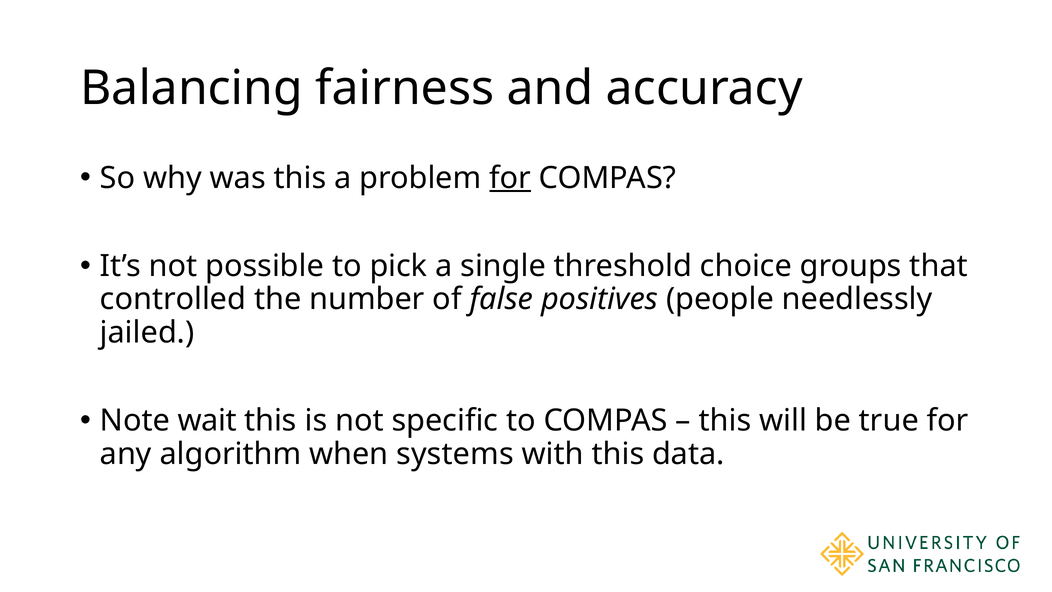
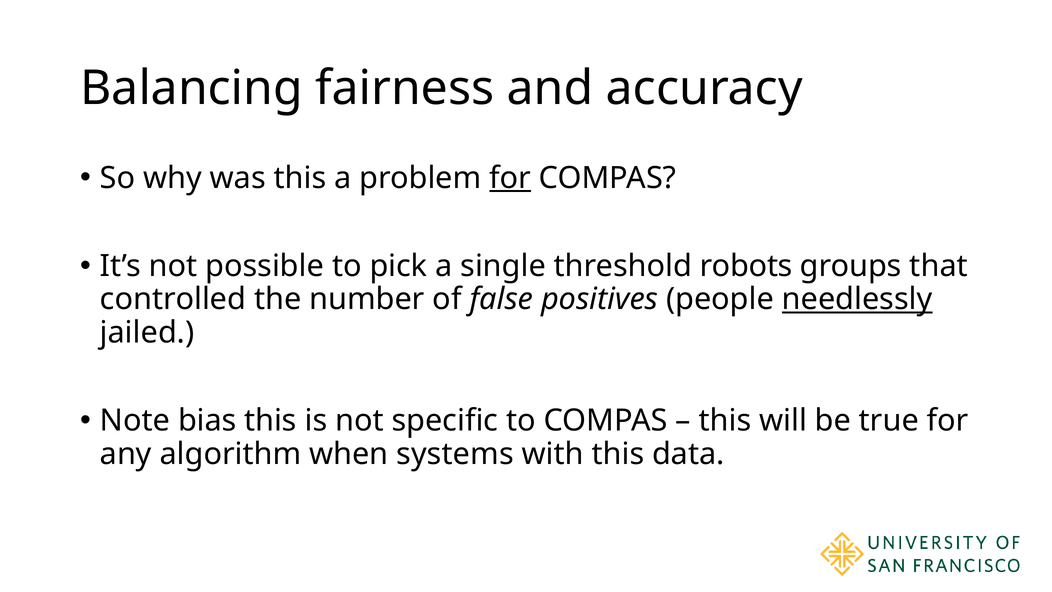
choice: choice -> robots (746, 266)
needlessly underline: none -> present (857, 299)
wait: wait -> bias (207, 421)
